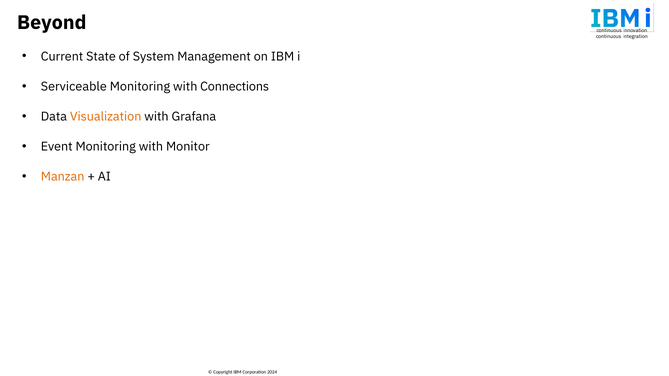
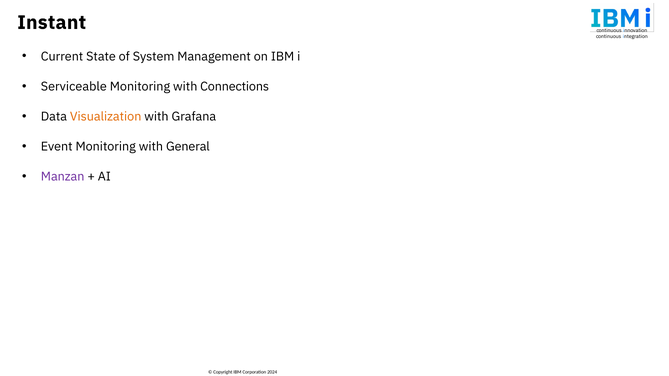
Beyond: Beyond -> Instant (52, 22)
Monitor: Monitor -> General (188, 147)
Manzan colour: orange -> purple (63, 177)
